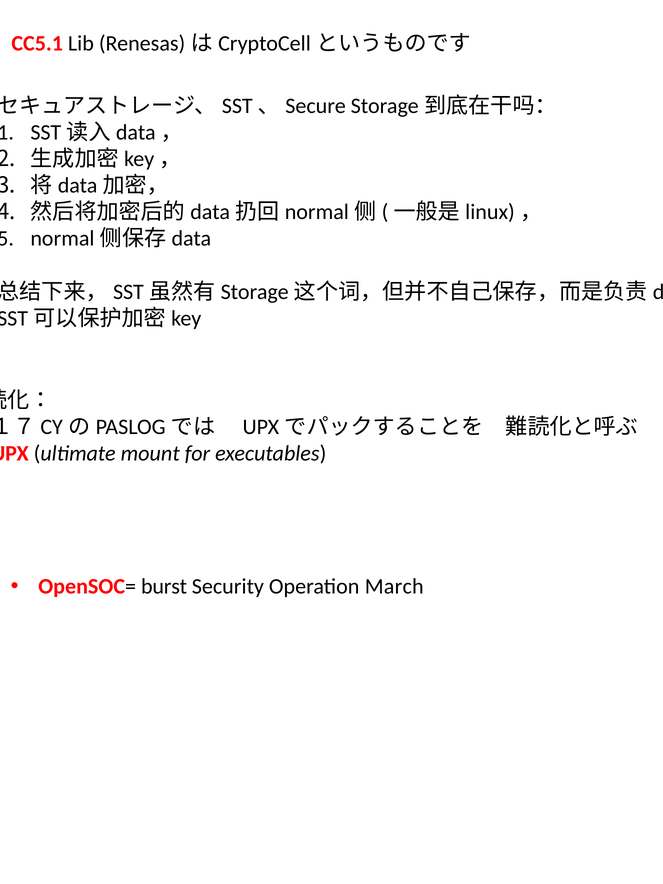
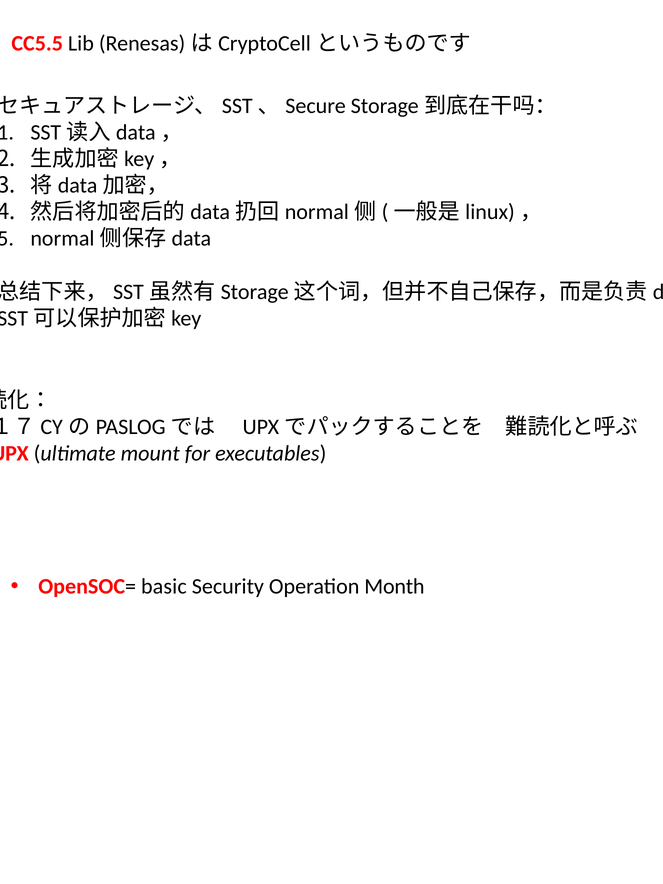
CC5.1: CC5.1 -> CC5.5 (37, 43)
burst: burst -> basic (164, 586)
March: March -> Month (394, 586)
